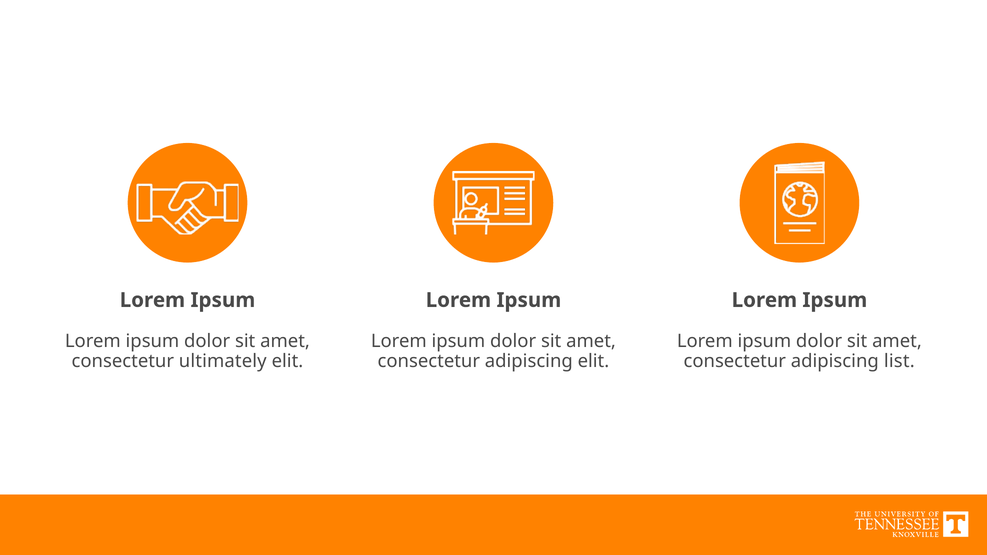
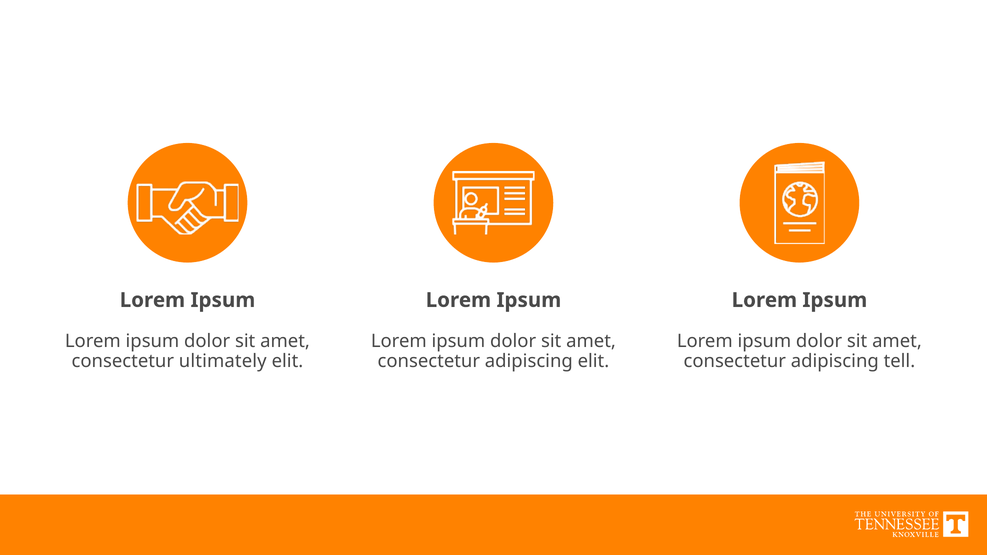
list: list -> tell (899, 361)
